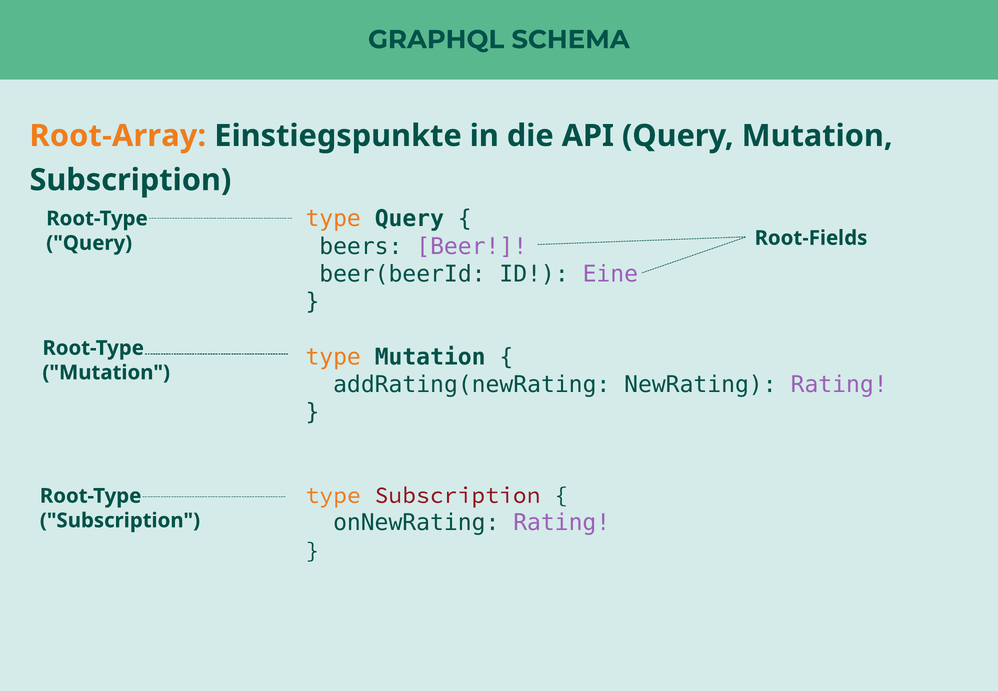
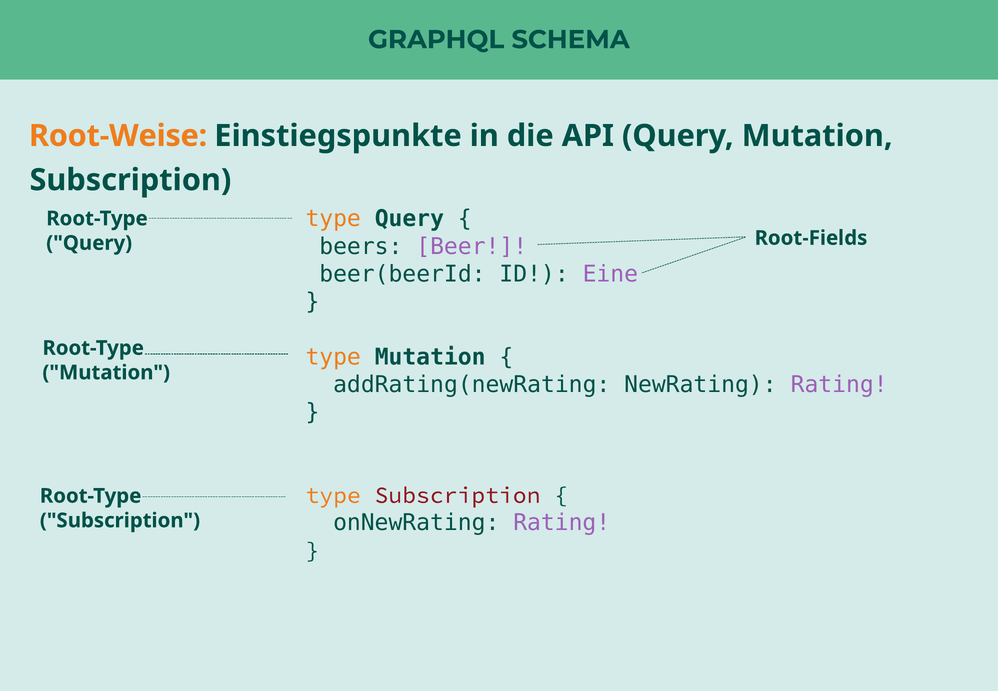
Root-Array: Root-Array -> Root-Weise (118, 136)
